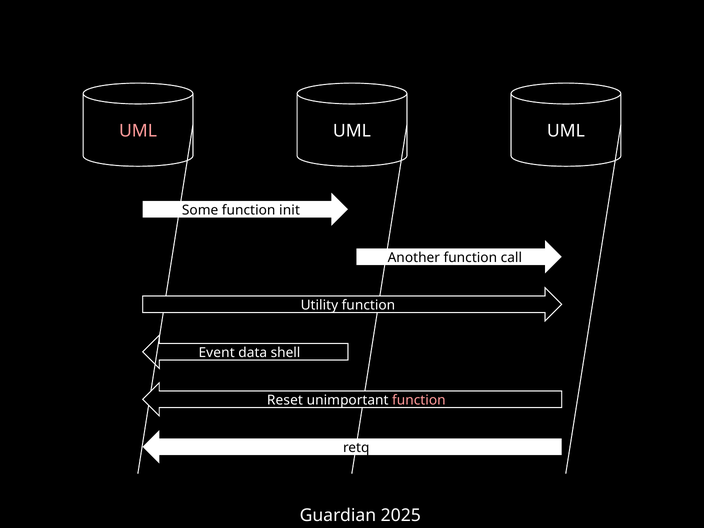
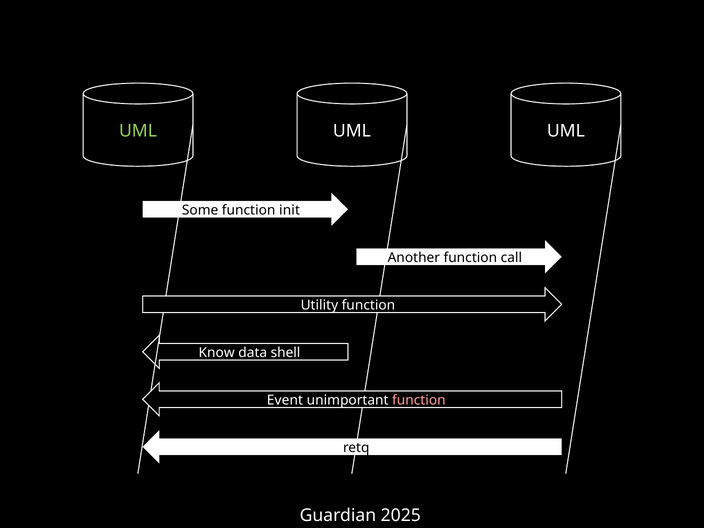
UML colour: pink -> light green (138, 131)
Event: Event -> Know (217, 353)
Reset: Reset -> Event (285, 400)
